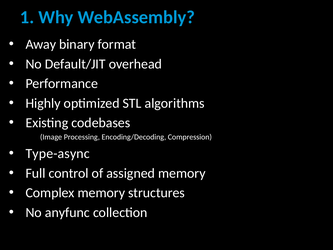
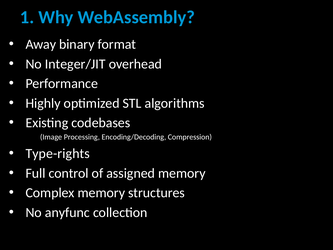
Default/JIT: Default/JIT -> Integer/JIT (75, 64)
Type-async: Type-async -> Type-rights (58, 153)
